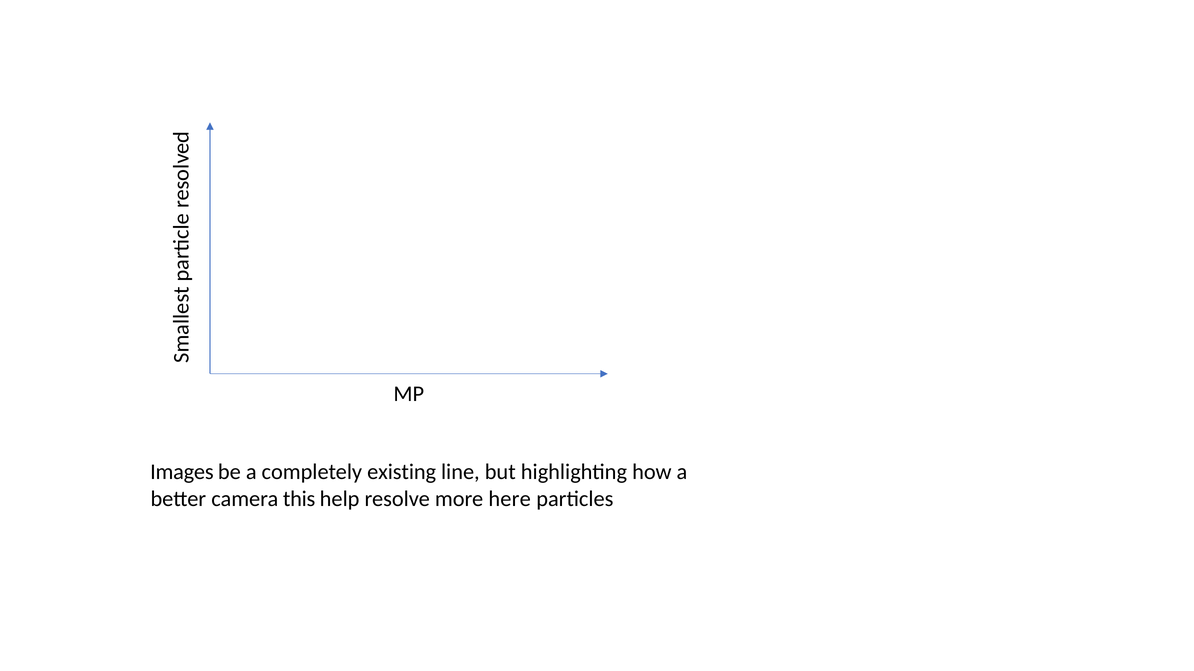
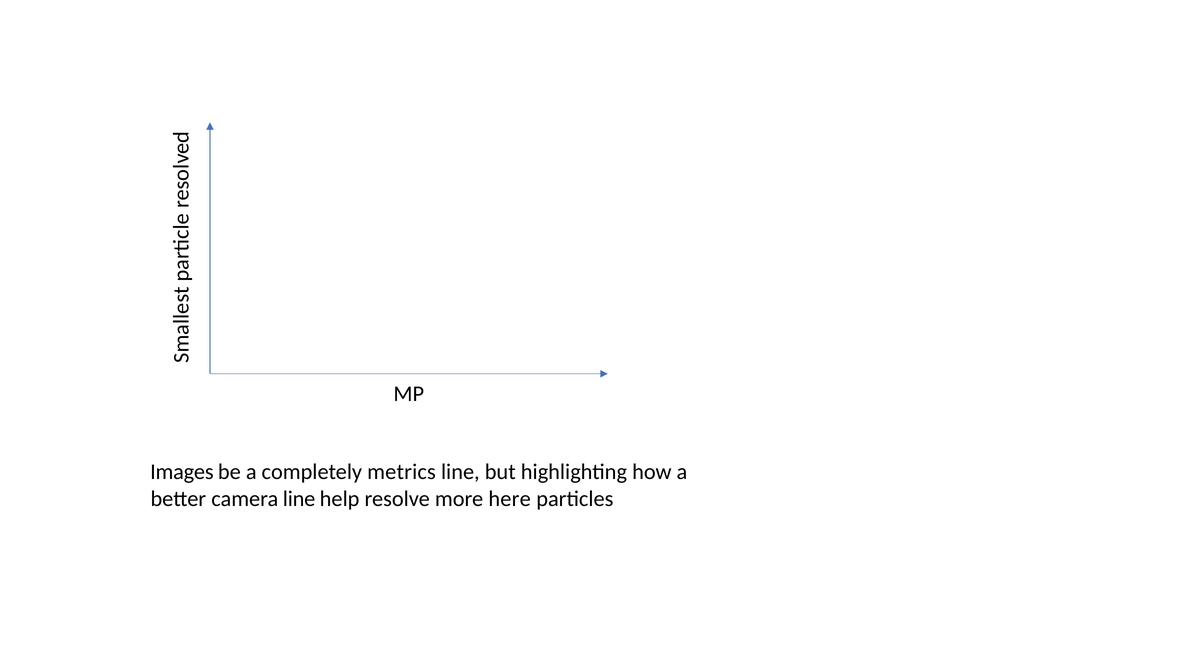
existing: existing -> metrics (401, 472)
camera this: this -> line (299, 499)
